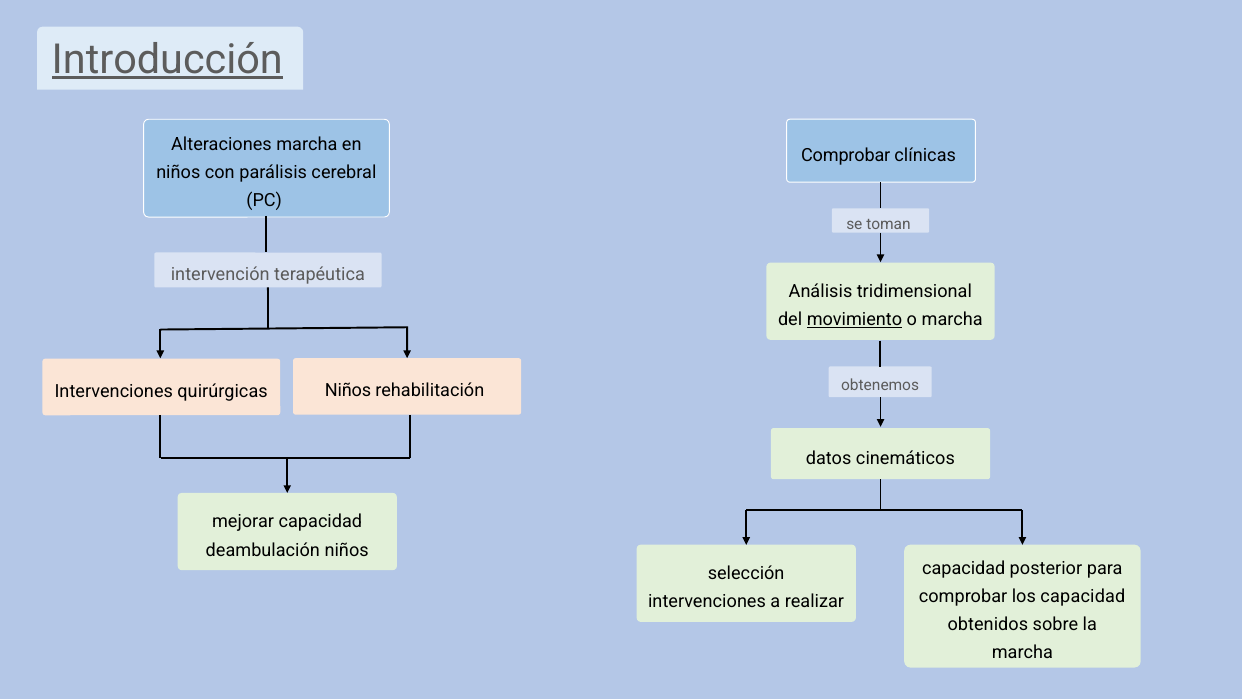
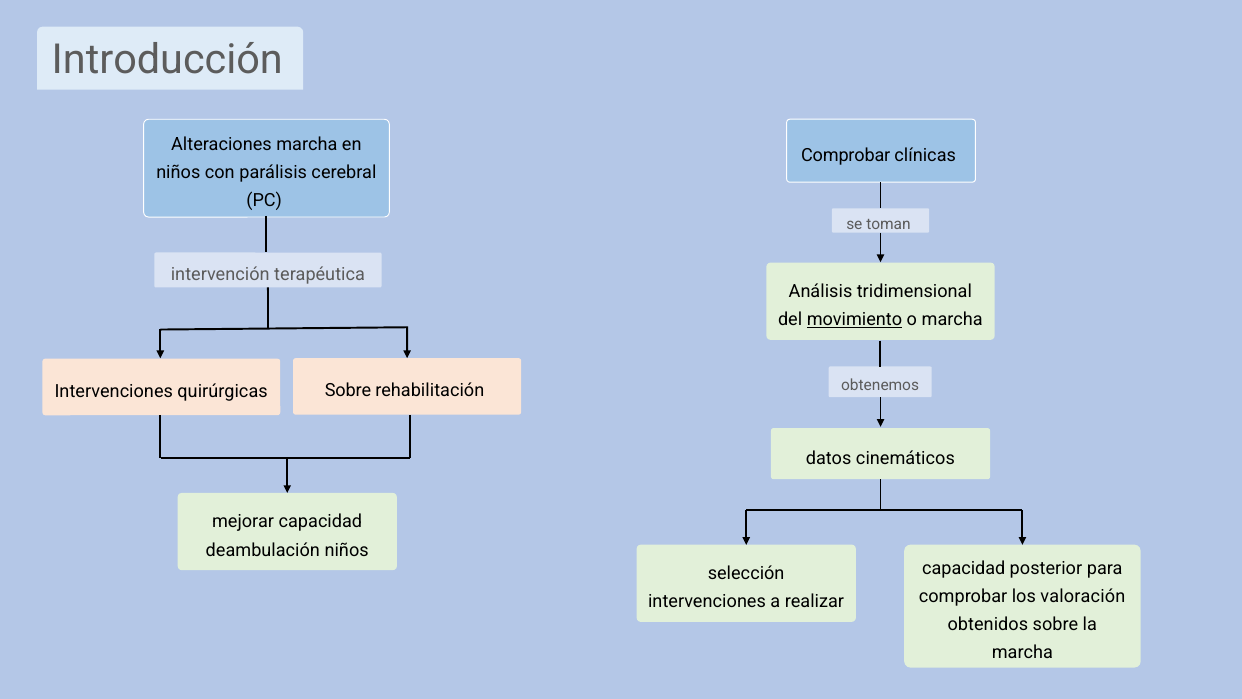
Introducción underline: present -> none (167, 60)
quirúrgicas Niños: Niños -> Sobre (348, 391)
los capacidad: capacidad -> valoración (1083, 596)
